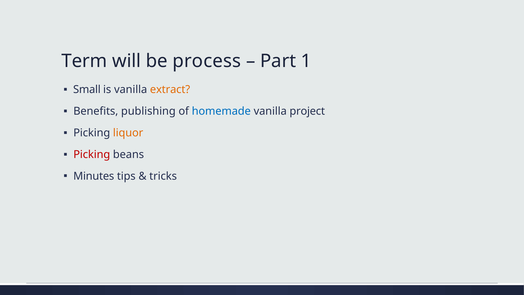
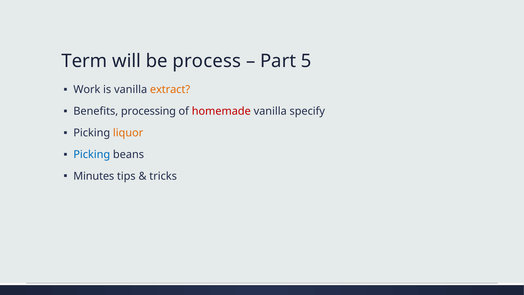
1: 1 -> 5 (306, 61)
Small: Small -> Work (87, 90)
publishing: publishing -> processing (148, 111)
homemade colour: blue -> red (221, 111)
project: project -> specify (307, 111)
Picking colour: red -> blue (92, 154)
